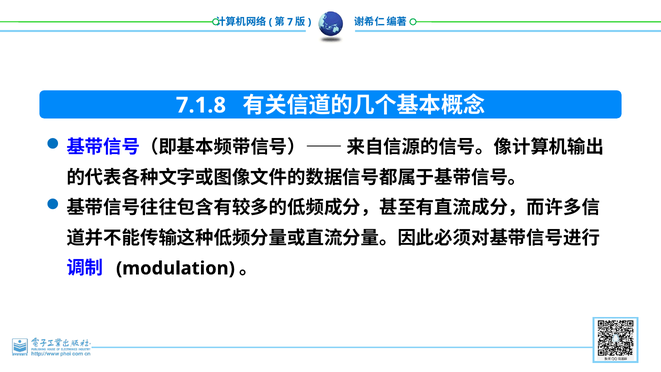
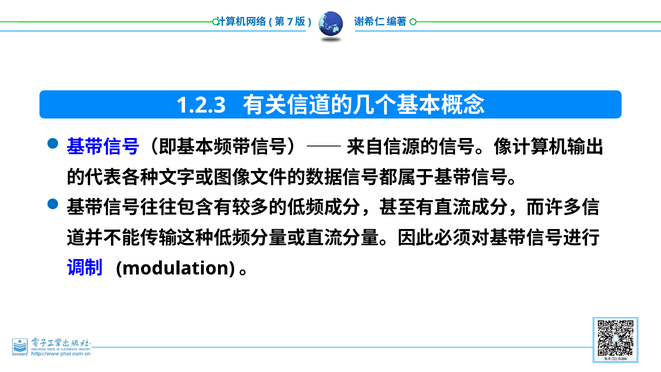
7.1.8: 7.1.8 -> 1.2.3 (201, 105)
